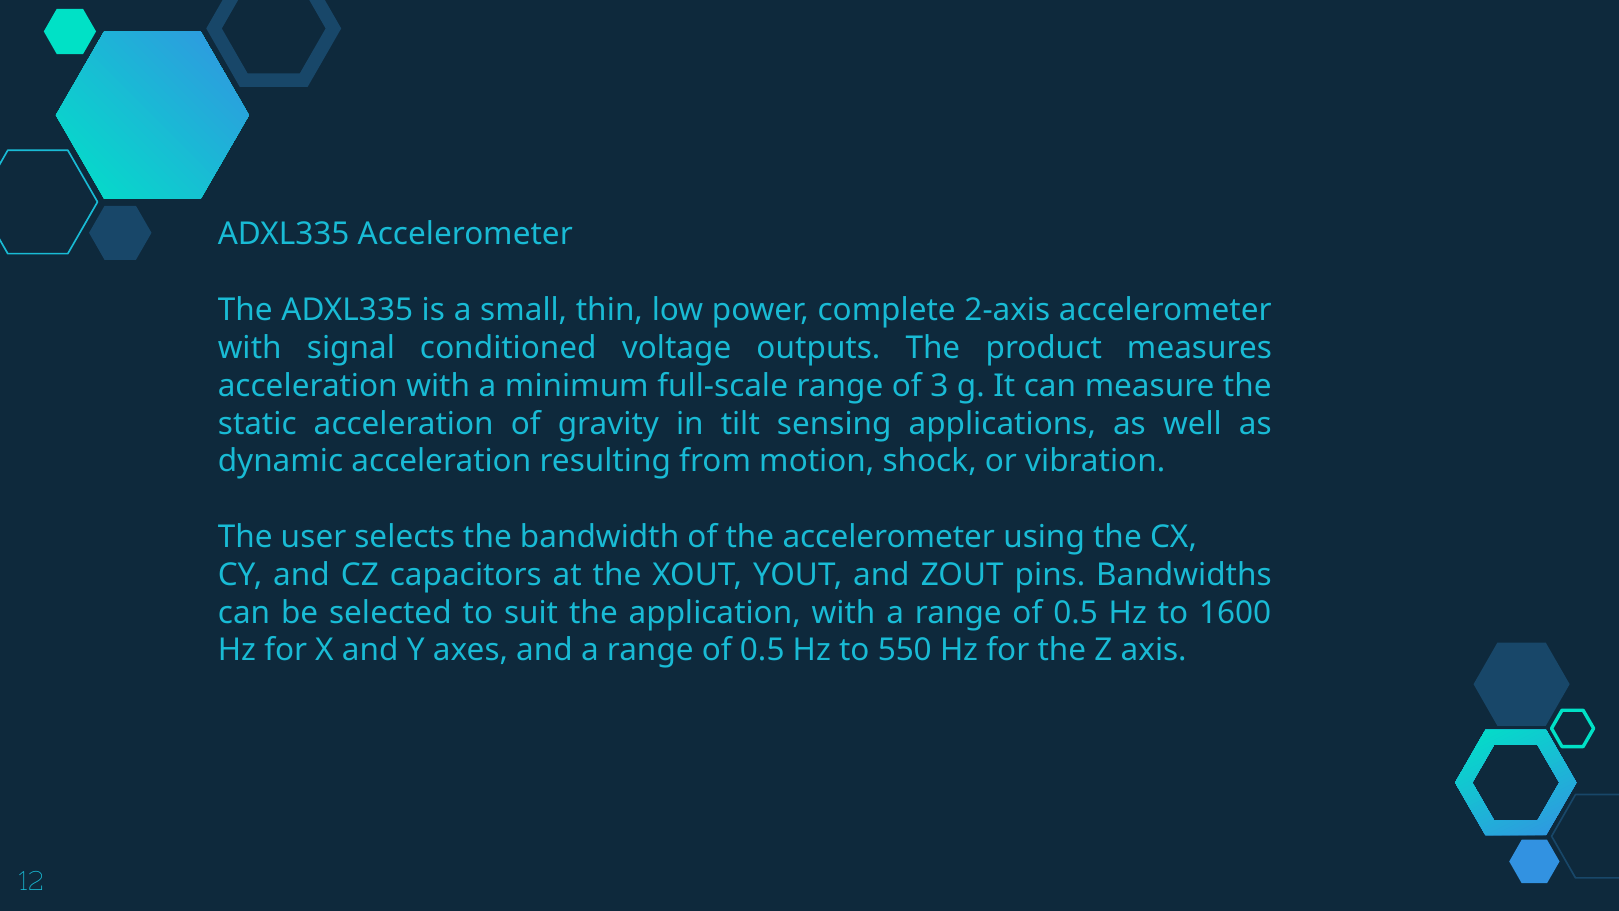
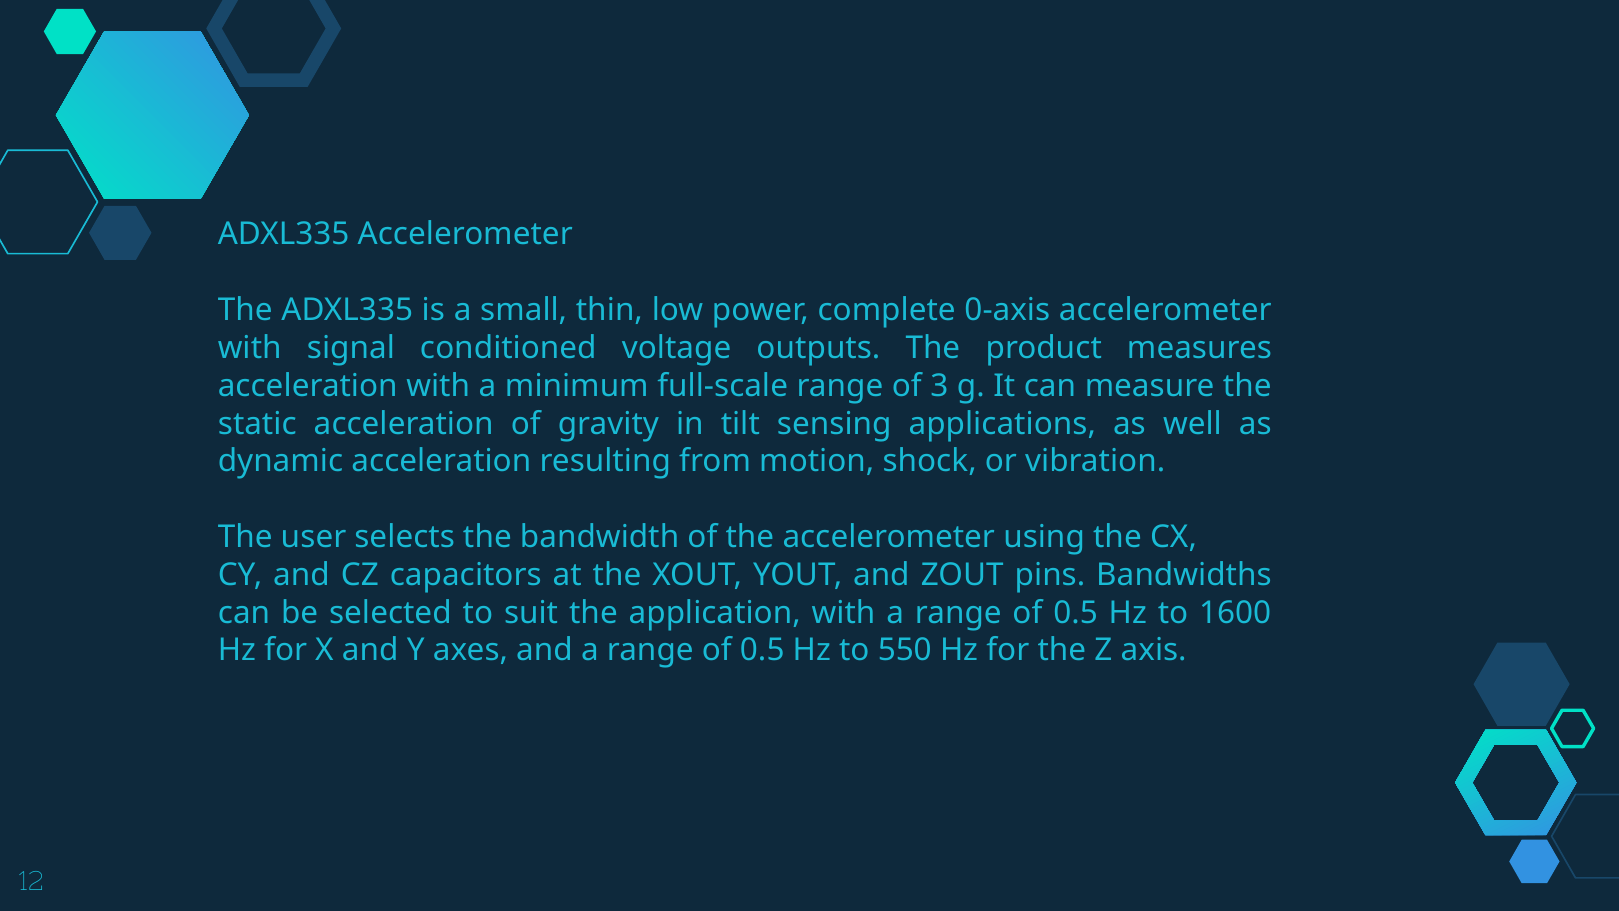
2-axis: 2-axis -> 0-axis (1007, 310)
